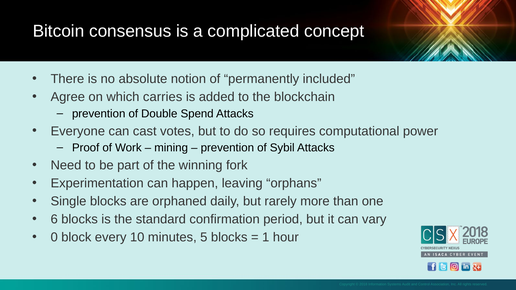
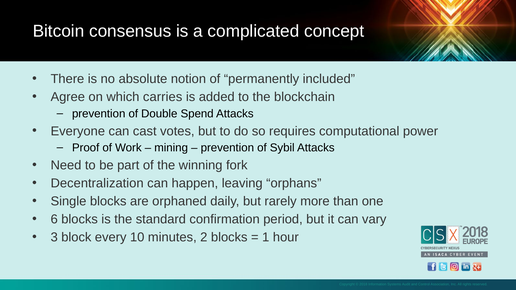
Experimentation: Experimentation -> Decentralization (97, 183)
0: 0 -> 3 (54, 238)
5: 5 -> 2 (204, 238)
